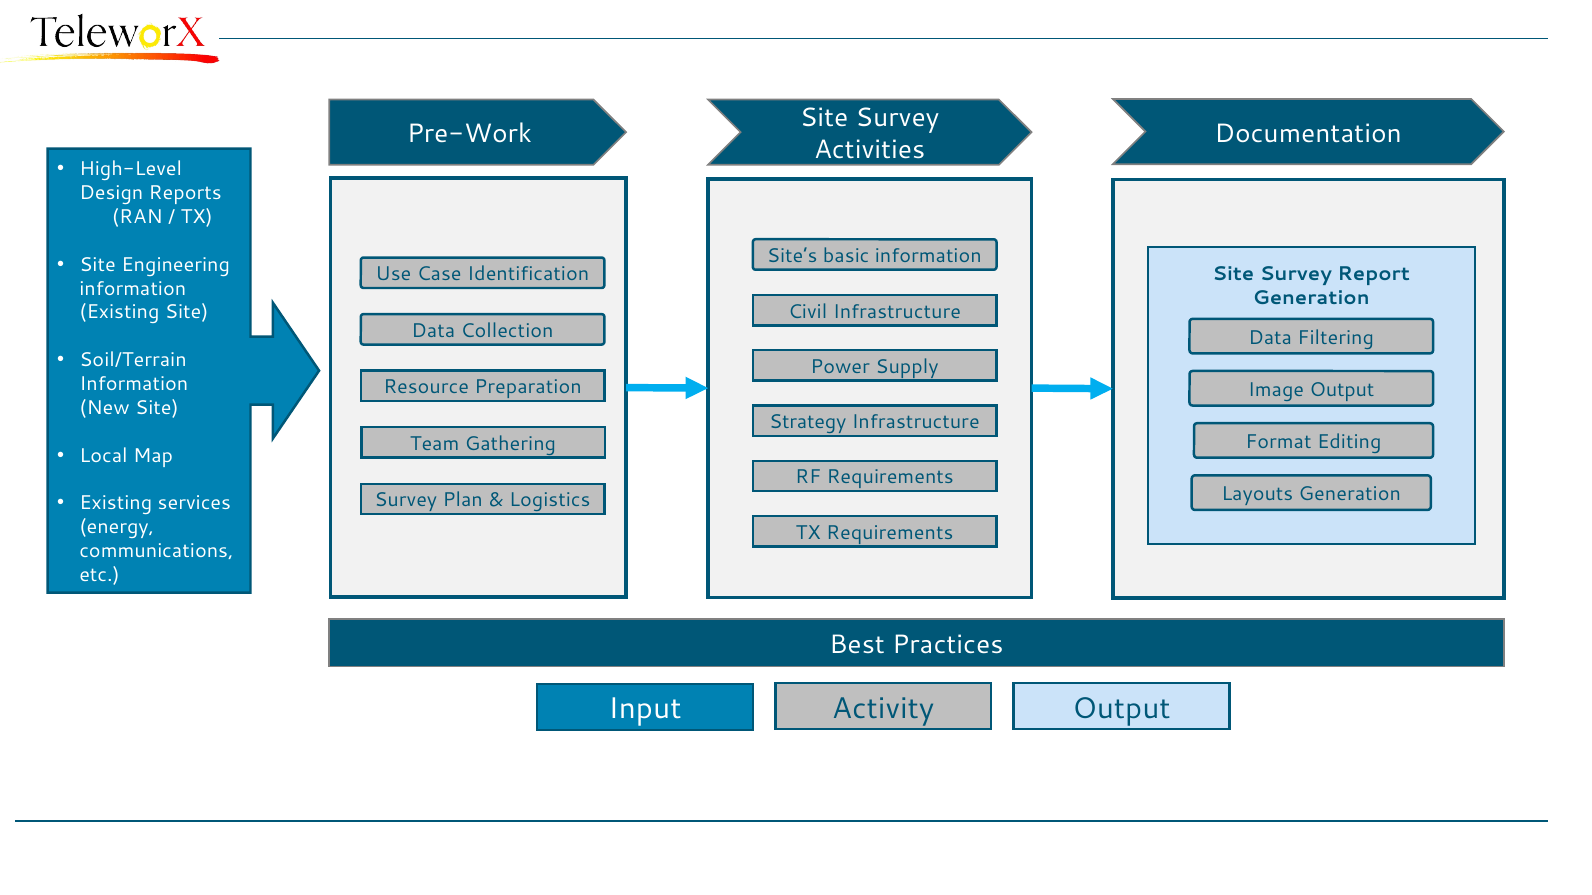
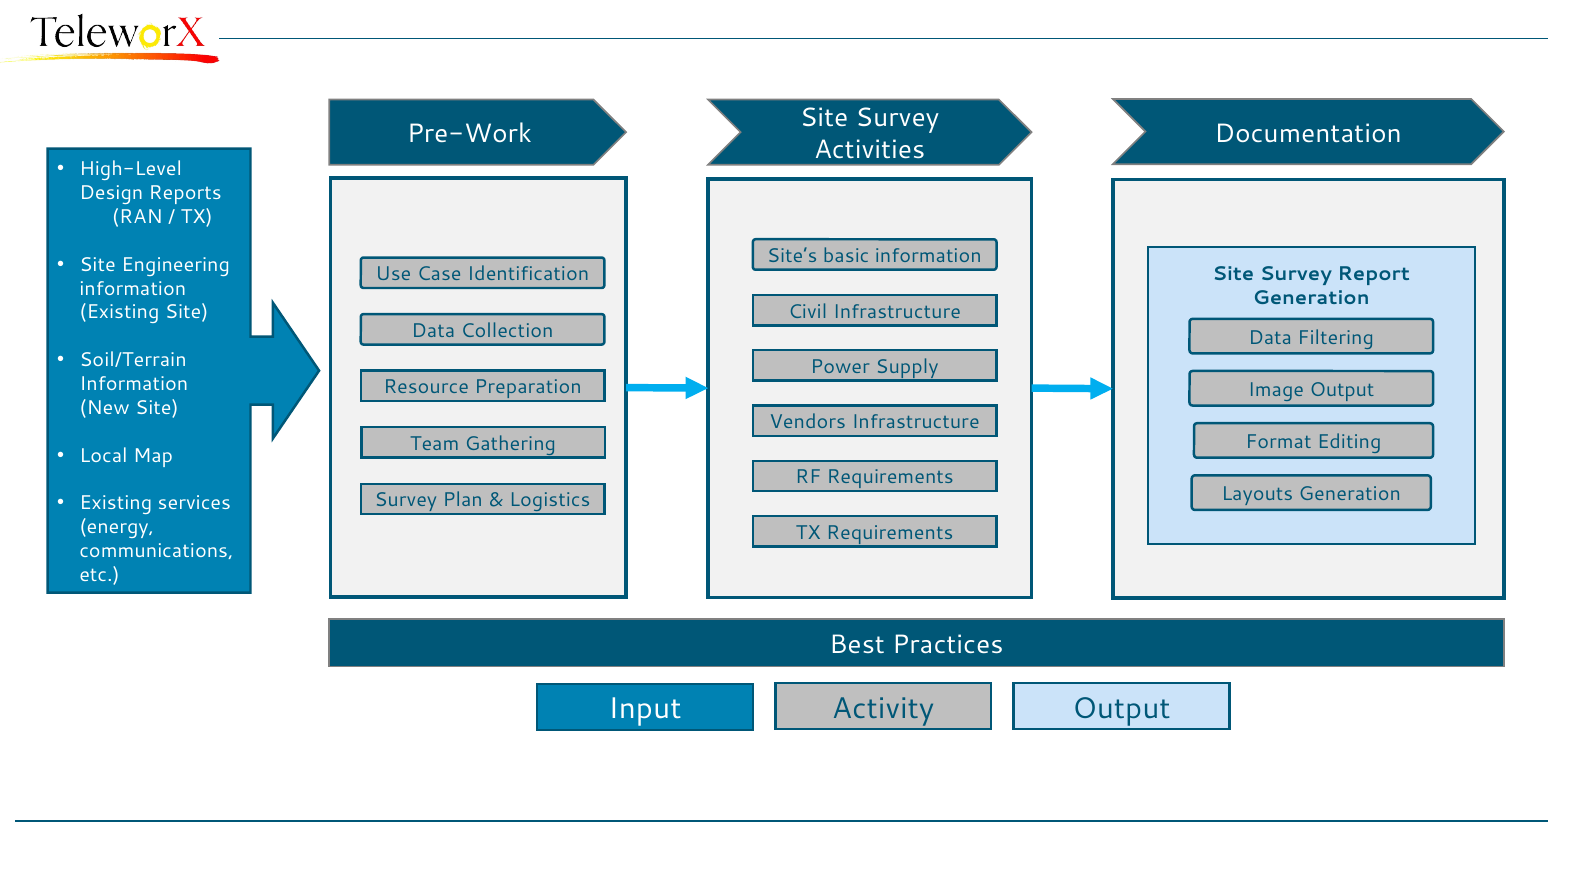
Strategy: Strategy -> Vendors (808, 422)
